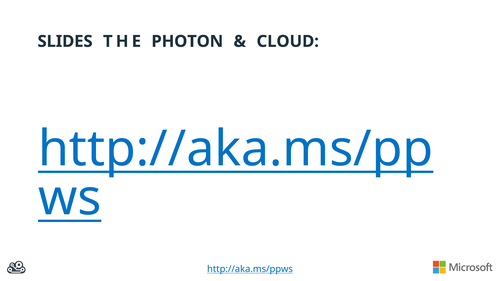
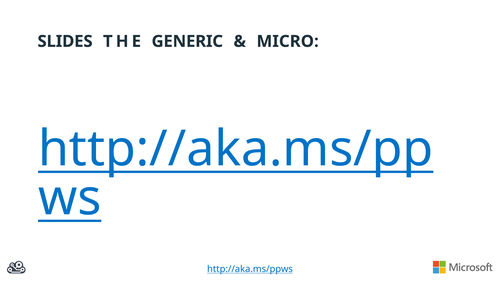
PHOTON: PHOTON -> GENERIC (187, 41)
CLOUD: CLOUD -> MICRO (288, 41)
